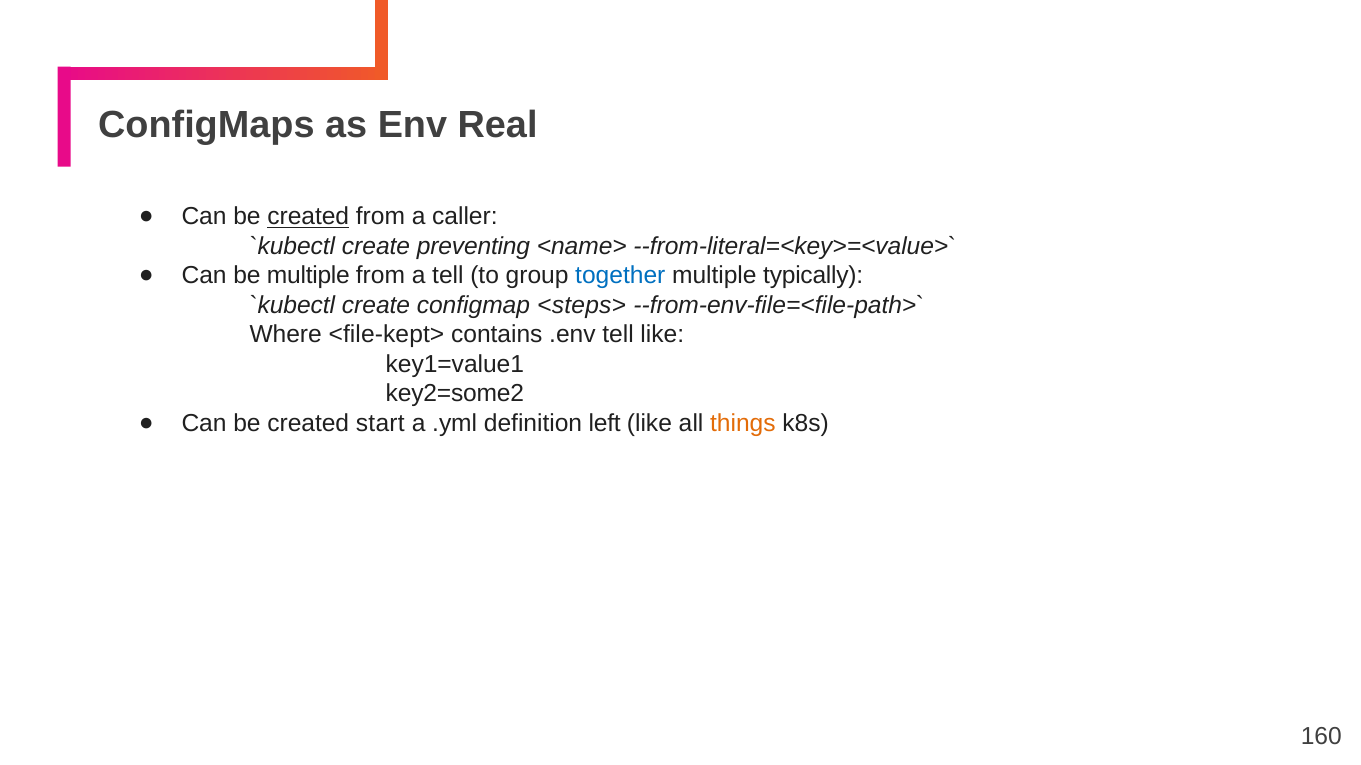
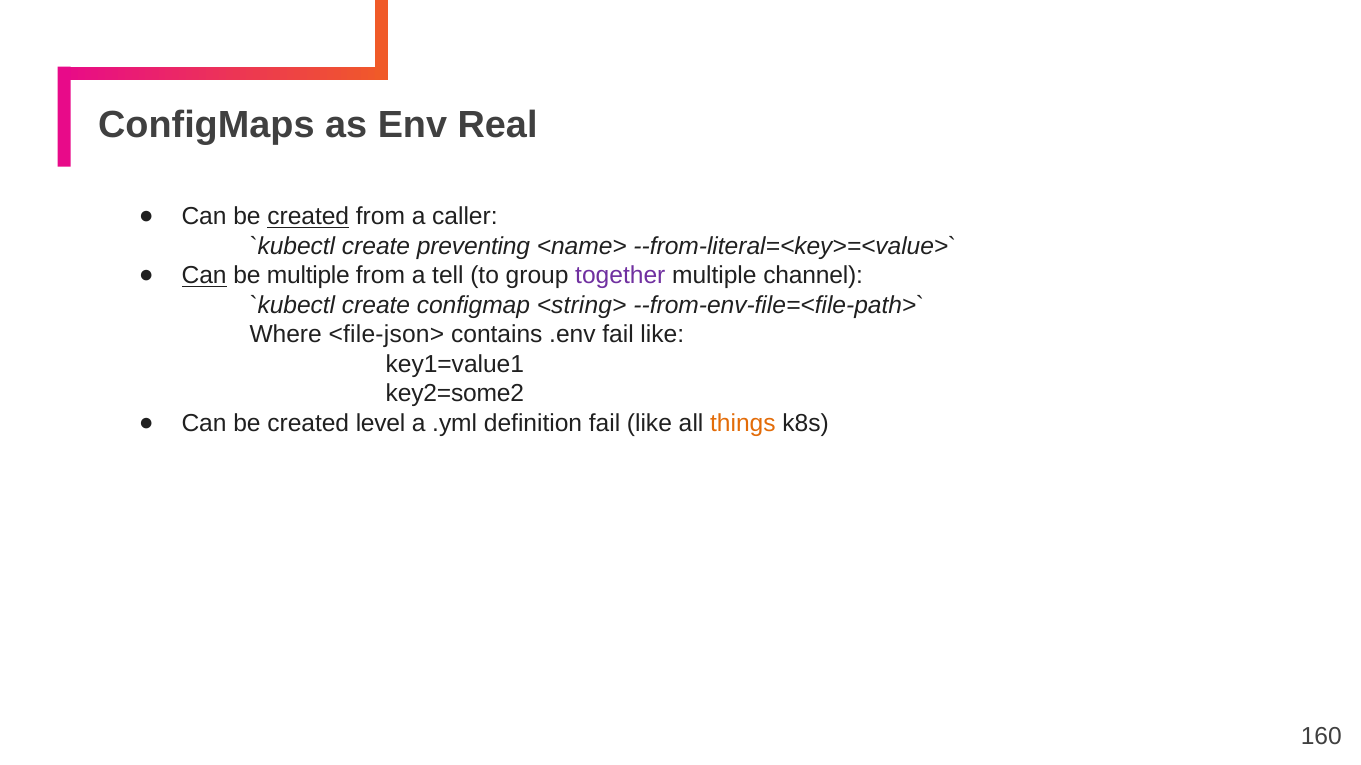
Can underline: none -> present (204, 276)
together colour: blue -> purple (620, 276)
typically: typically -> channel (813, 276)
<steps>: <steps> -> <string> (582, 306)
<file-kept>: <file-kept> -> <file-json> (386, 335)
.env tell: tell -> fail (618, 335)
start: start -> level (381, 424)
definition left: left -> fail (605, 424)
